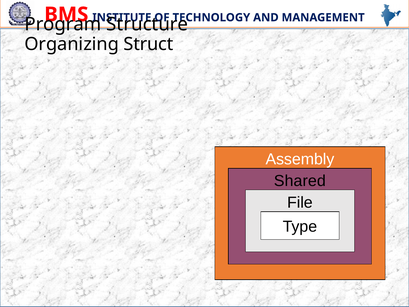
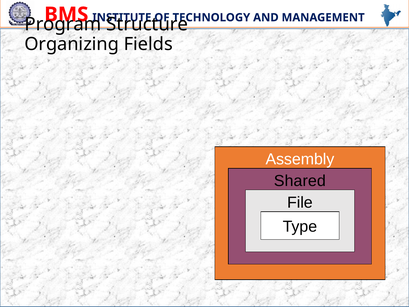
Struct: Struct -> Fields (148, 44)
